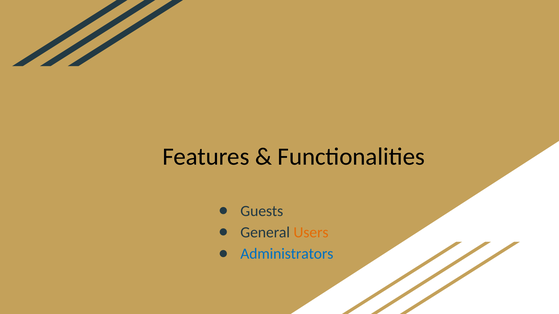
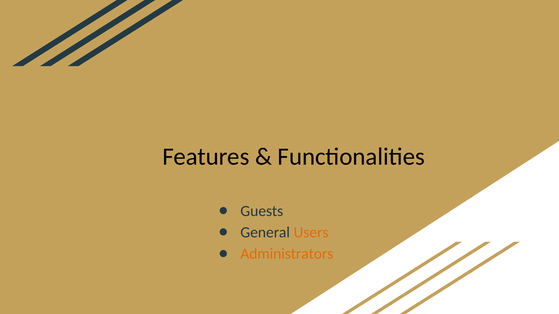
Administrators colour: blue -> orange (287, 254)
